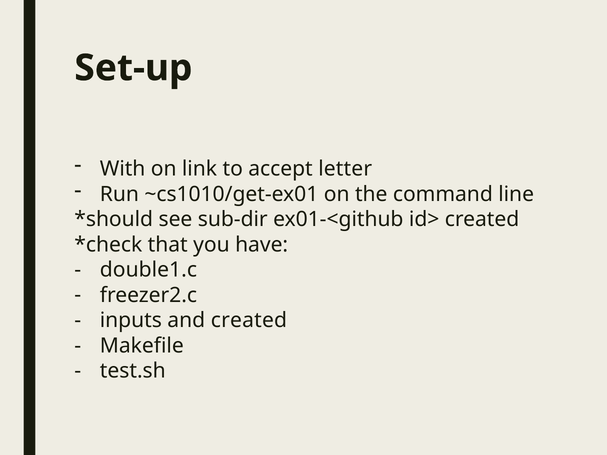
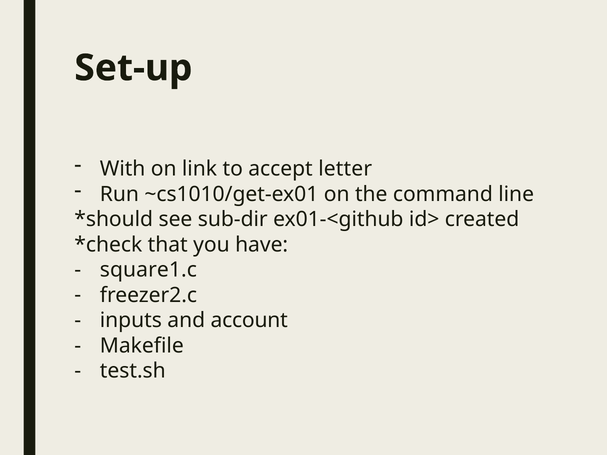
double1.c: double1.c -> square1.c (148, 270)
and created: created -> account (249, 321)
